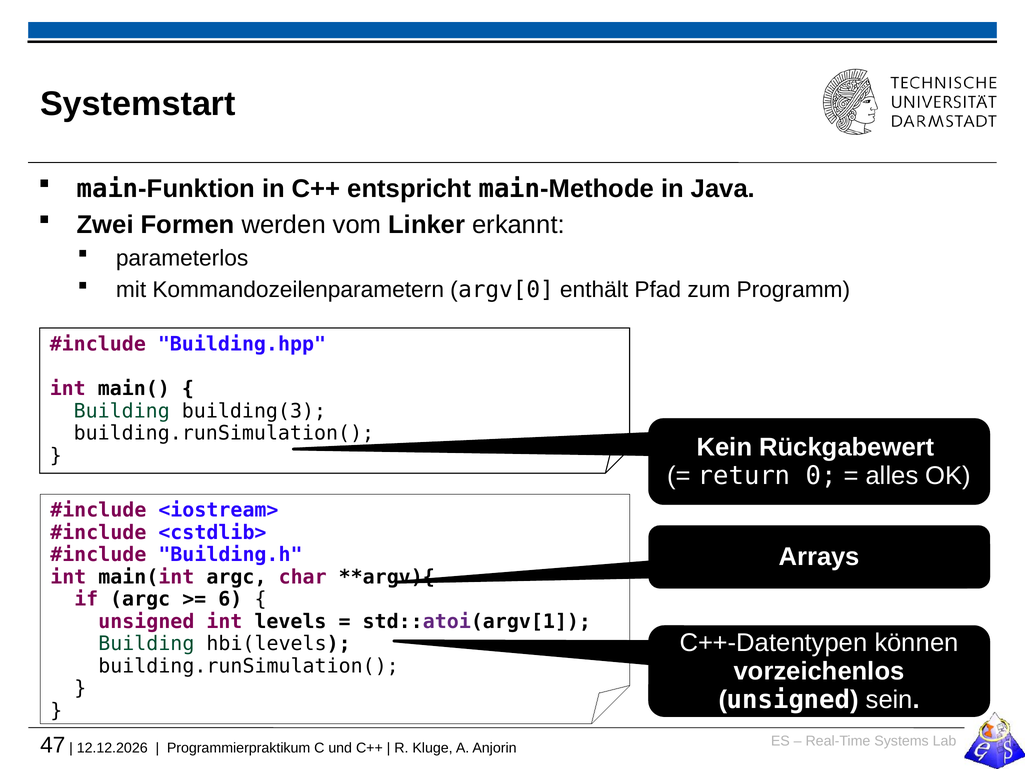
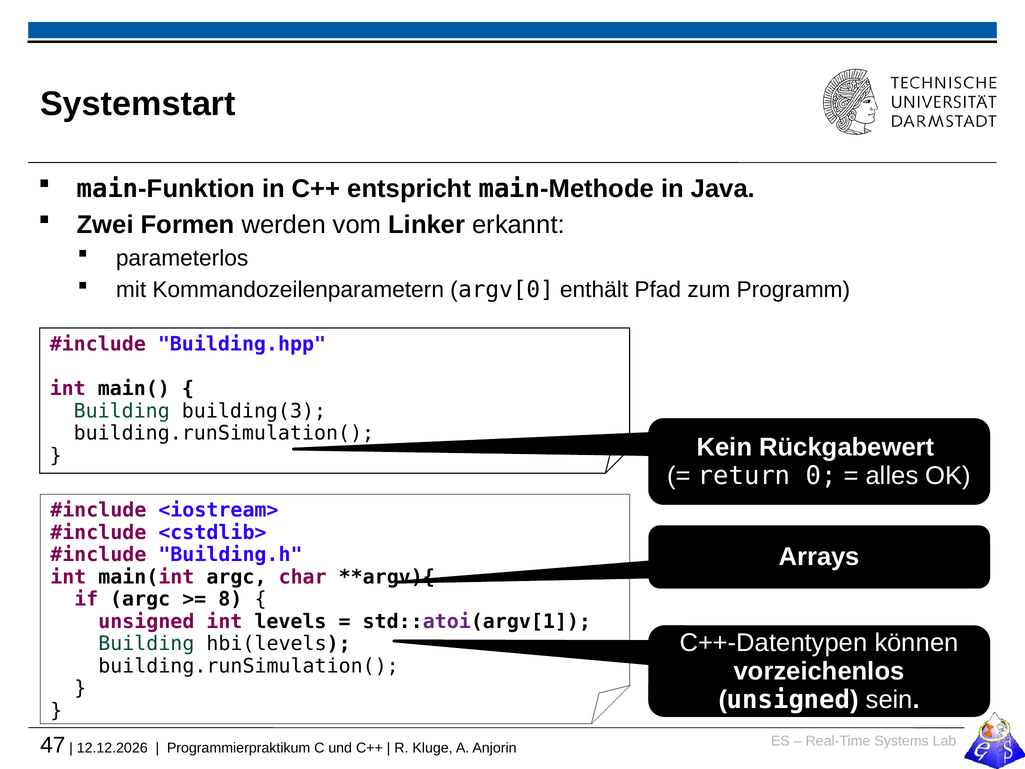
6: 6 -> 8 (230, 599)
